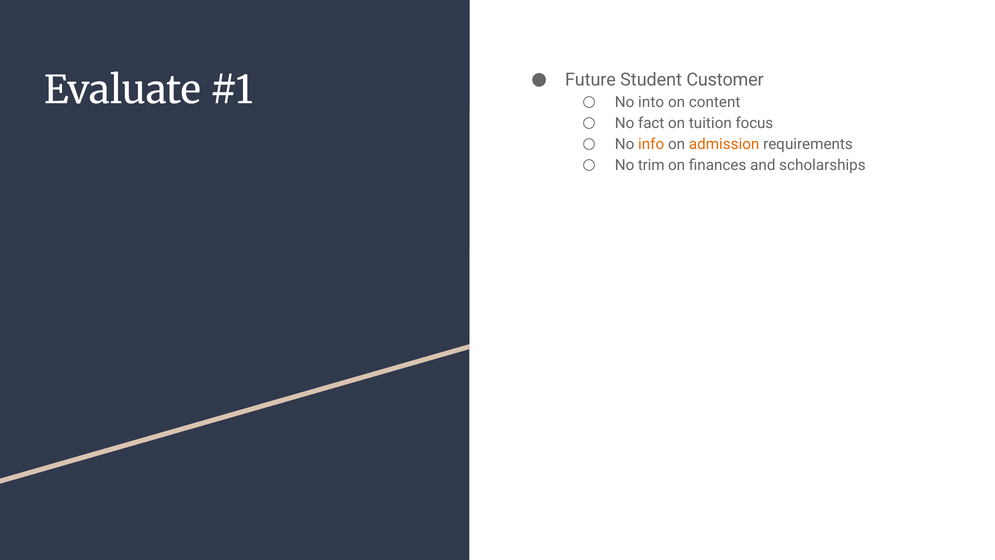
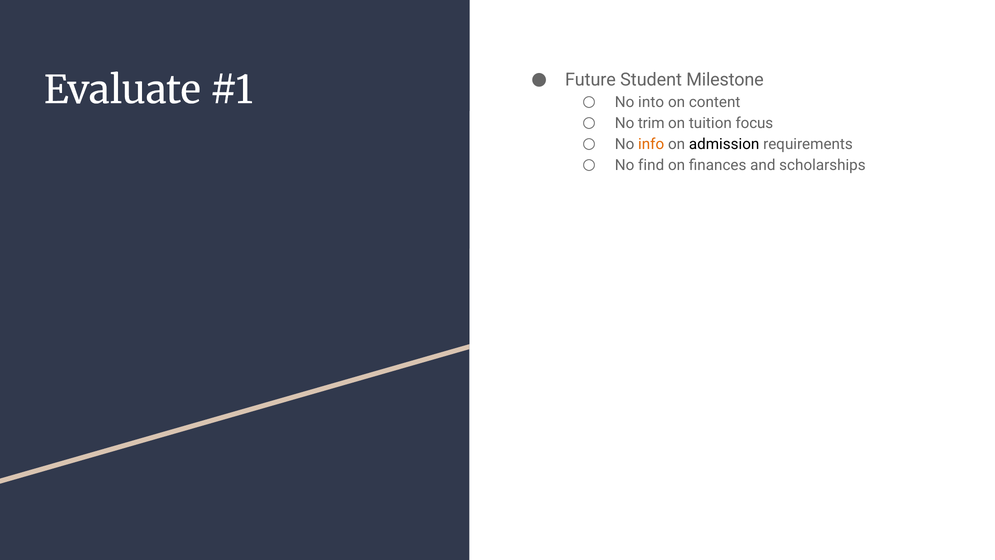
Customer: Customer -> Milestone (725, 80)
fact: fact -> trim (651, 123)
admission colour: orange -> black (724, 144)
trim: trim -> find (651, 165)
